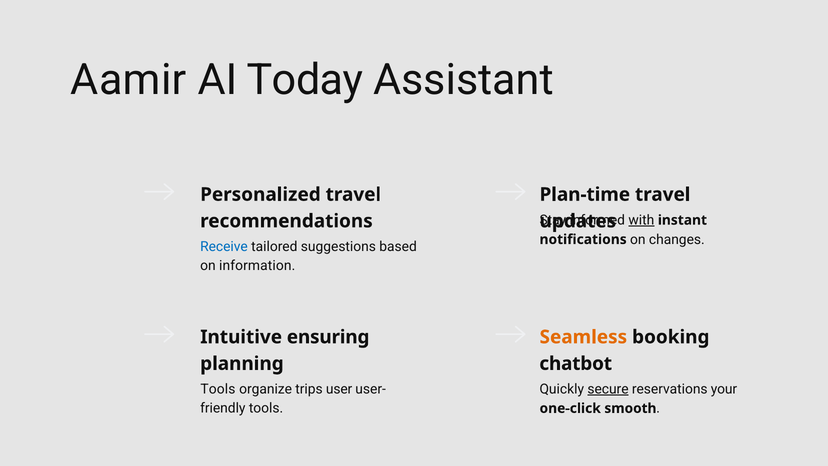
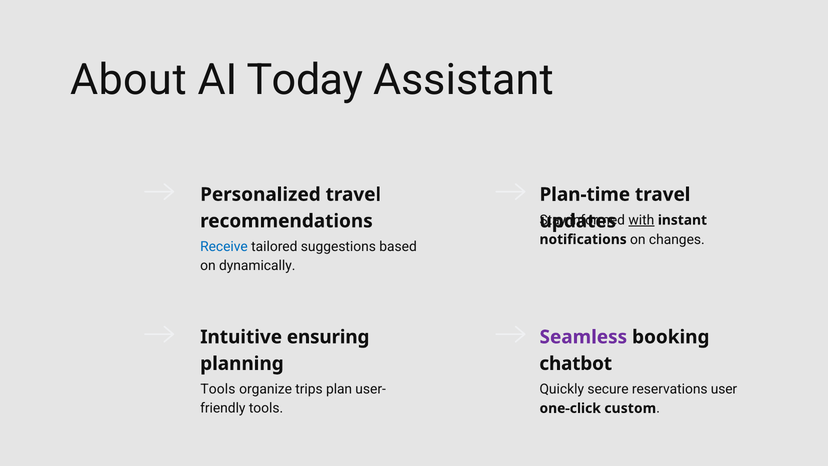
Aamir: Aamir -> About (129, 80)
information: information -> dynamically (257, 266)
Seamless colour: orange -> purple (583, 337)
user: user -> plan (339, 389)
secure underline: present -> none (608, 389)
your: your -> user (724, 389)
smooth: smooth -> custom (630, 408)
